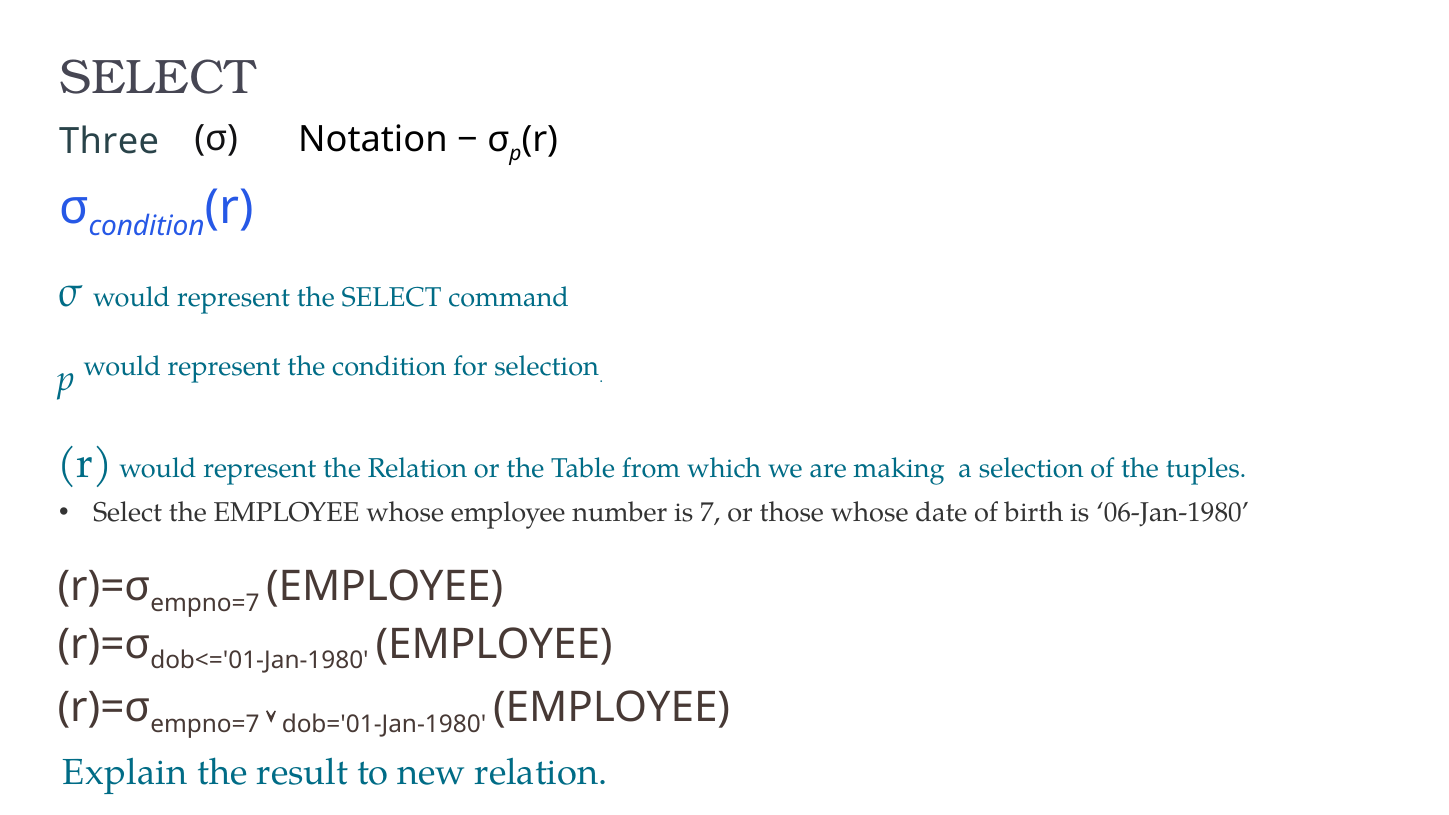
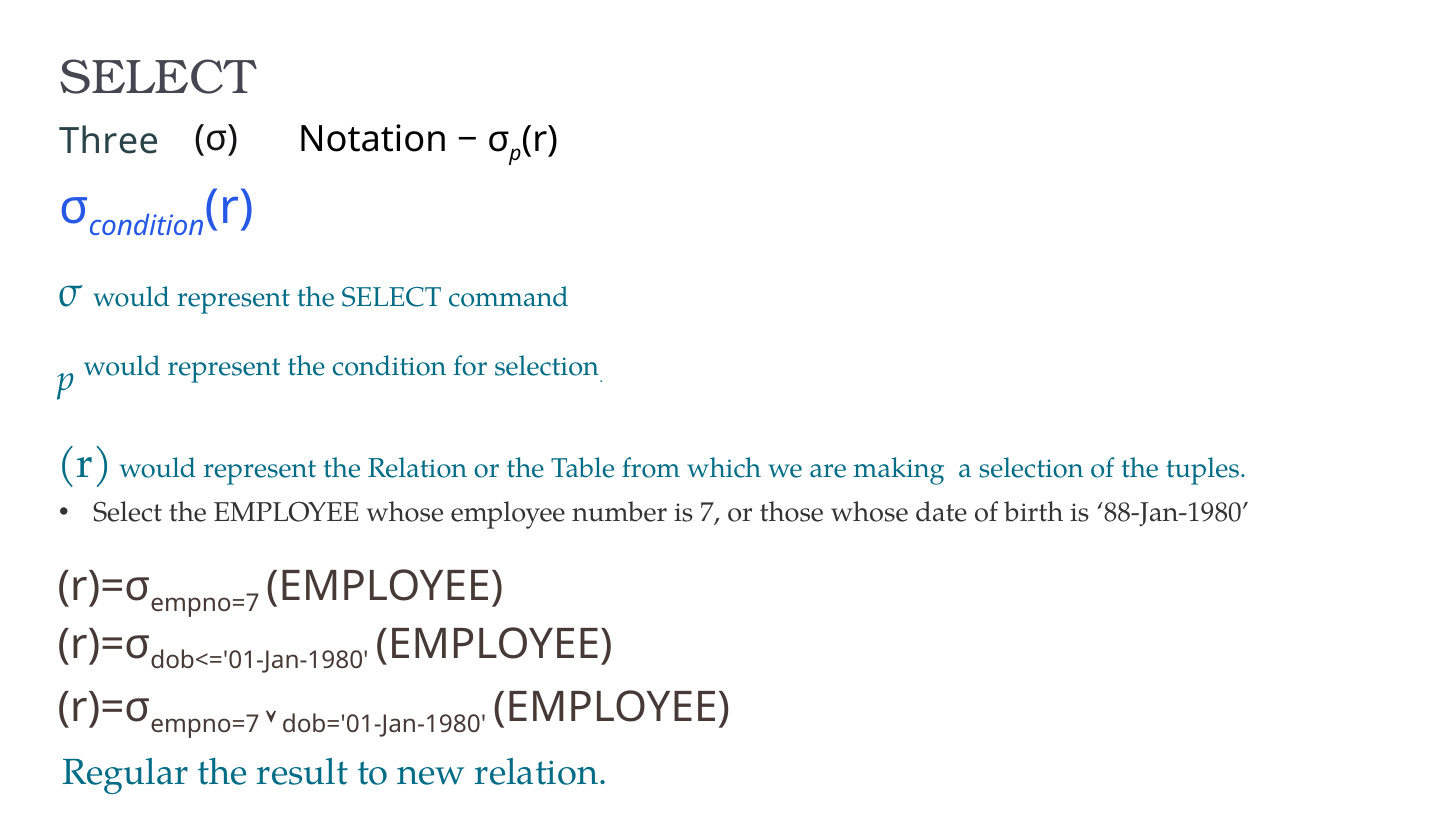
06-Jan-1980: 06-Jan-1980 -> 88-Jan-1980 (1173, 513)
Explain: Explain -> Regular (125, 772)
